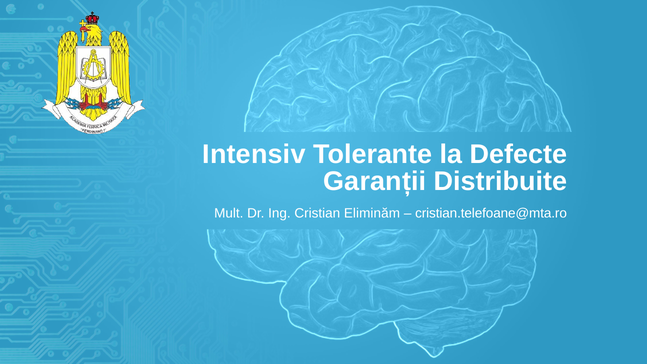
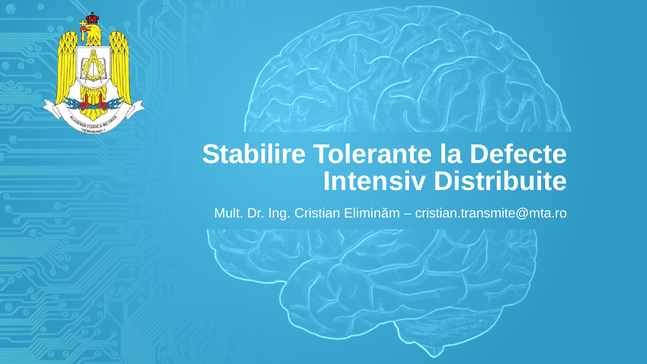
Intensiv: Intensiv -> Stabilire (254, 154)
Garanții: Garanții -> Intensiv (375, 181)
cristian.telefoane@mta.ro: cristian.telefoane@mta.ro -> cristian.transmite@mta.ro (491, 214)
